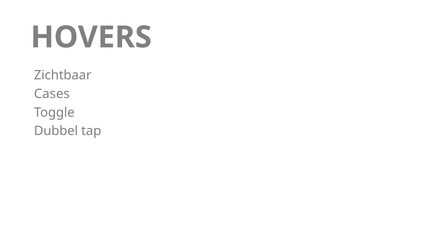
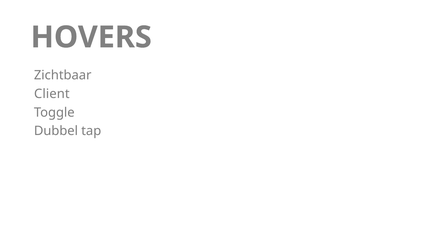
Cases: Cases -> Client (52, 94)
